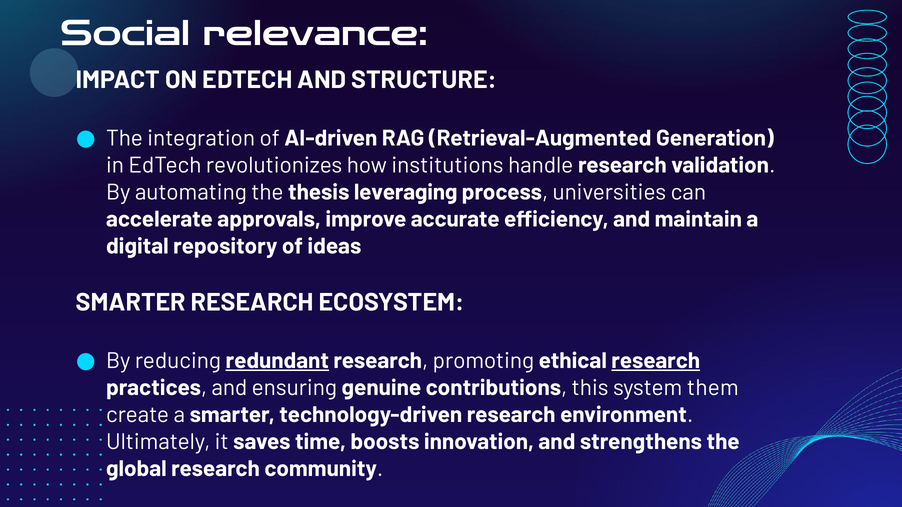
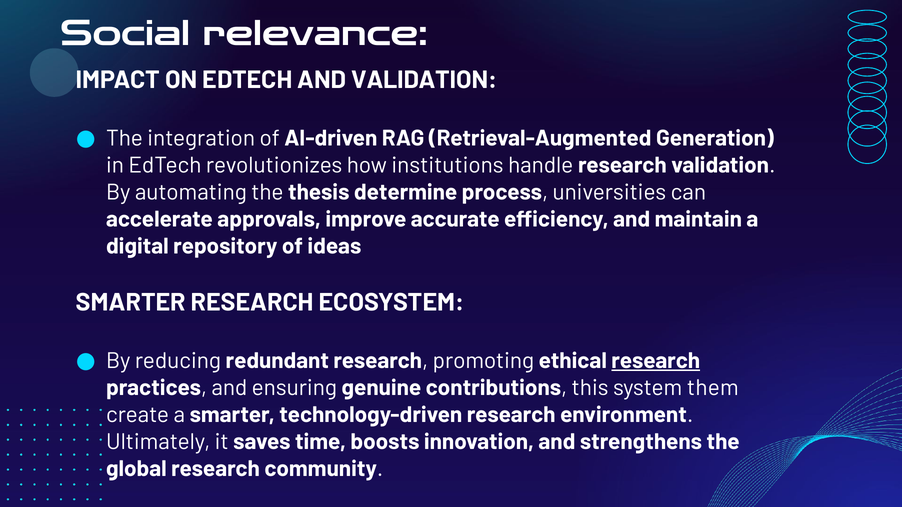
AND STRUCTURE: STRUCTURE -> VALIDATION (424, 80)
leveraging: leveraging -> determine (406, 193)
redundant underline: present -> none (277, 361)
